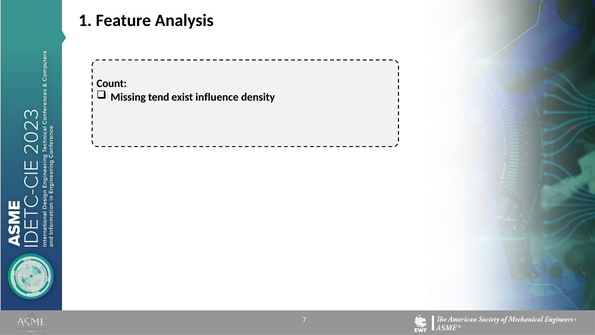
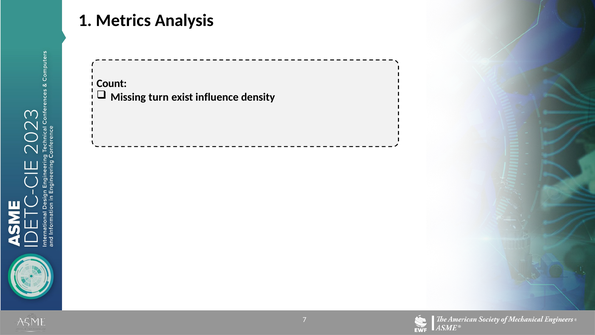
Feature: Feature -> Metrics (123, 20)
tend: tend -> turn (159, 97)
